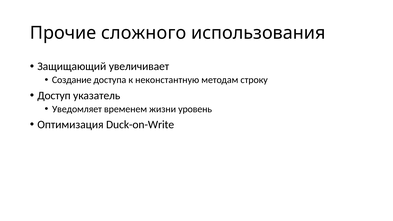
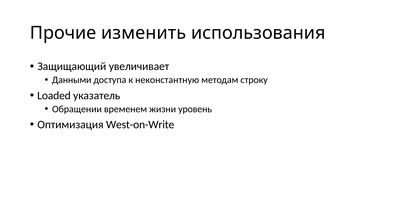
сложного: сложного -> изменить (144, 33)
Создание: Создание -> Данными (72, 80)
Доступ: Доступ -> Loaded (54, 96)
Уведомляет: Уведомляет -> Обращении (77, 109)
Duck-on-Write: Duck-on-Write -> West-on-Write (140, 125)
